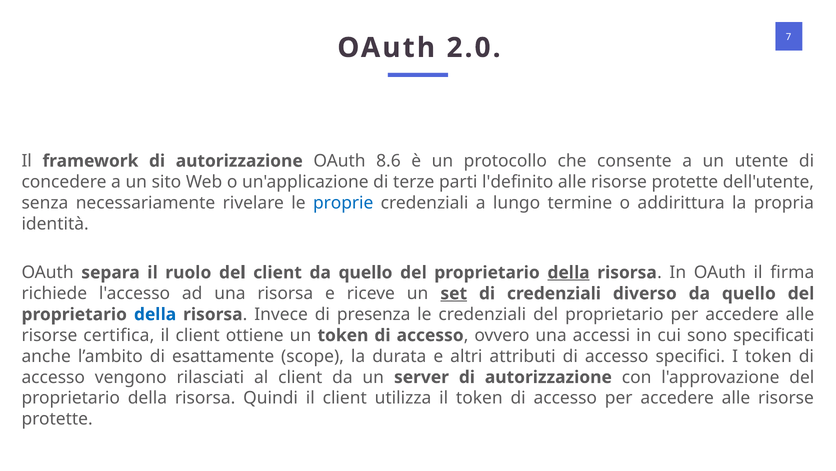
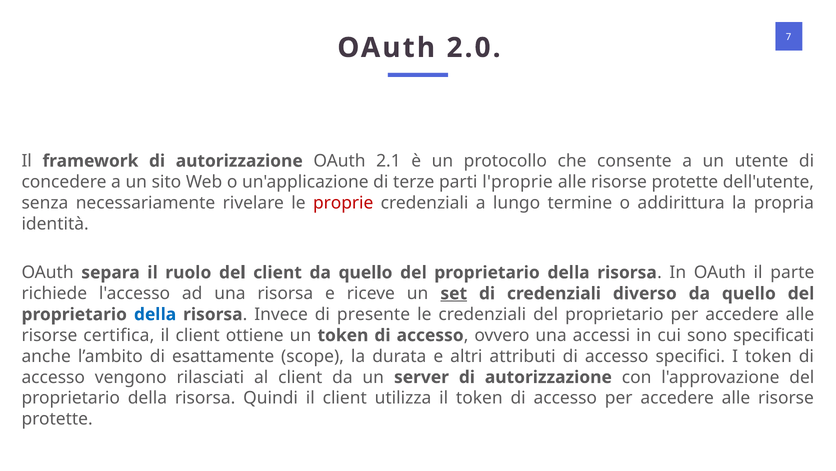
8.6: 8.6 -> 2.1 (388, 161)
l'definito: l'definito -> l'proprie (518, 182)
proprie colour: blue -> red (343, 203)
della underline: present -> none (568, 272)
firma: firma -> parte (792, 272)
presenza: presenza -> presente (374, 314)
